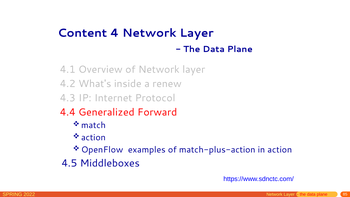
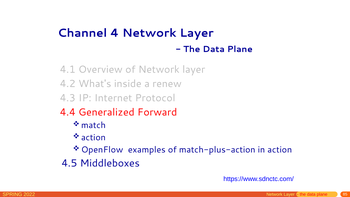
Content: Content -> Channel (82, 33)
